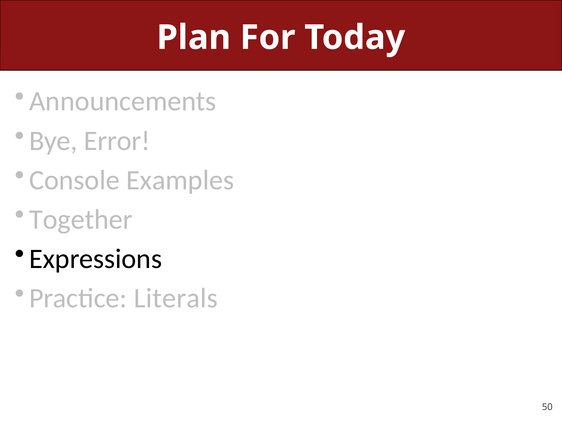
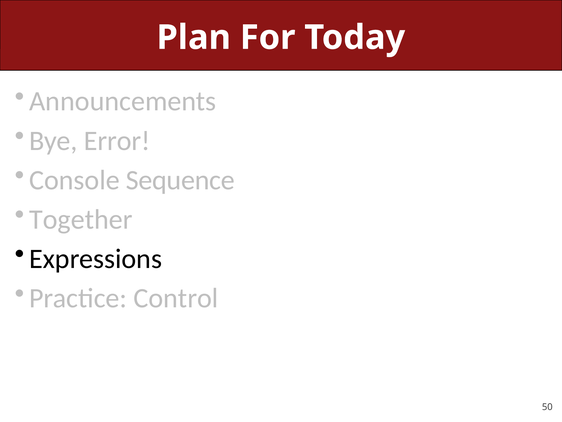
Examples: Examples -> Sequence (180, 180)
Literals: Literals -> Control (176, 298)
